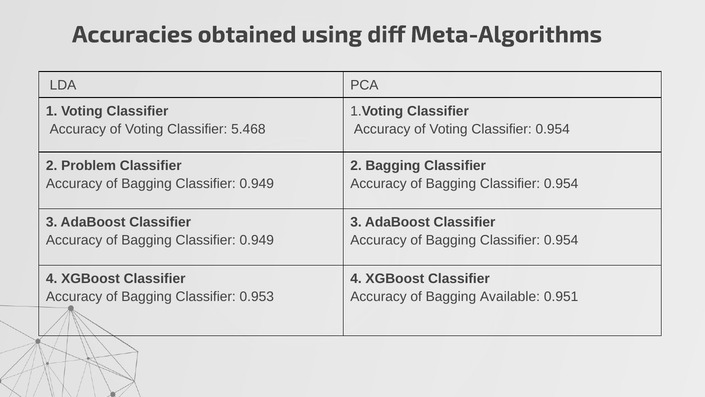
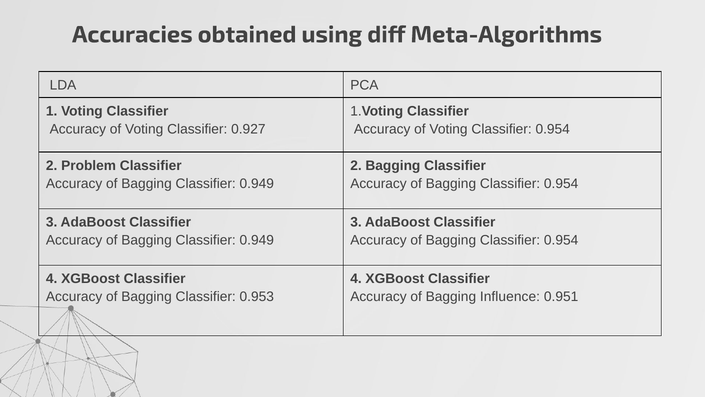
5.468: 5.468 -> 0.927 (248, 129)
Available: Available -> Influence (510, 296)
